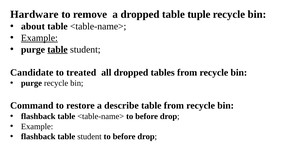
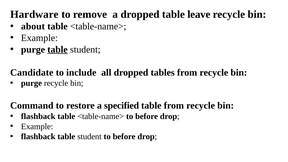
tuple: tuple -> leave (199, 14)
Example underline: present -> none (39, 38)
treated: treated -> include (81, 72)
describe: describe -> specified (122, 106)
